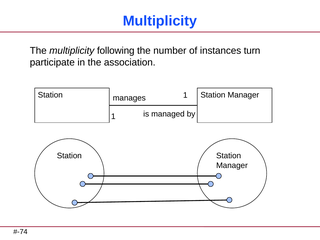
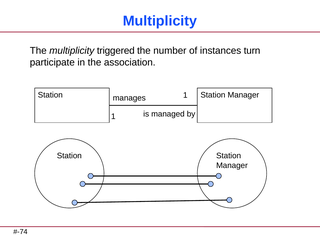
following: following -> triggered (116, 51)
